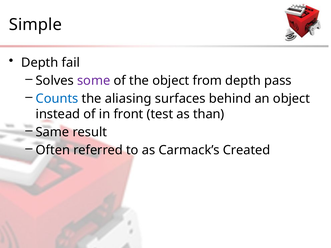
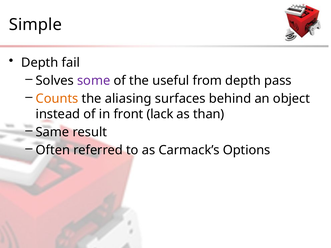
the object: object -> useful (171, 81)
Counts colour: blue -> orange (57, 99)
test: test -> lack (160, 114)
Created: Created -> Options (247, 150)
